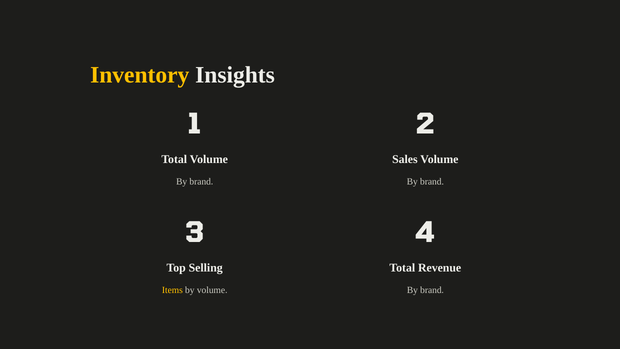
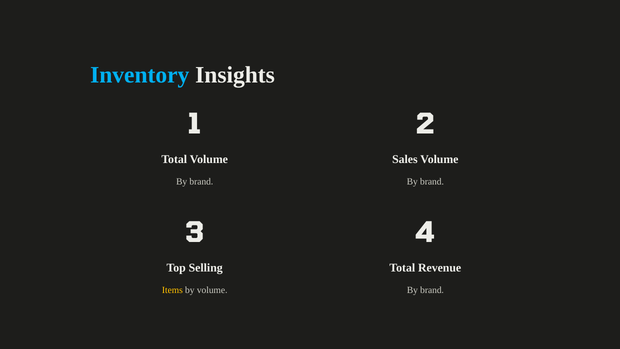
Inventory colour: yellow -> light blue (140, 75)
